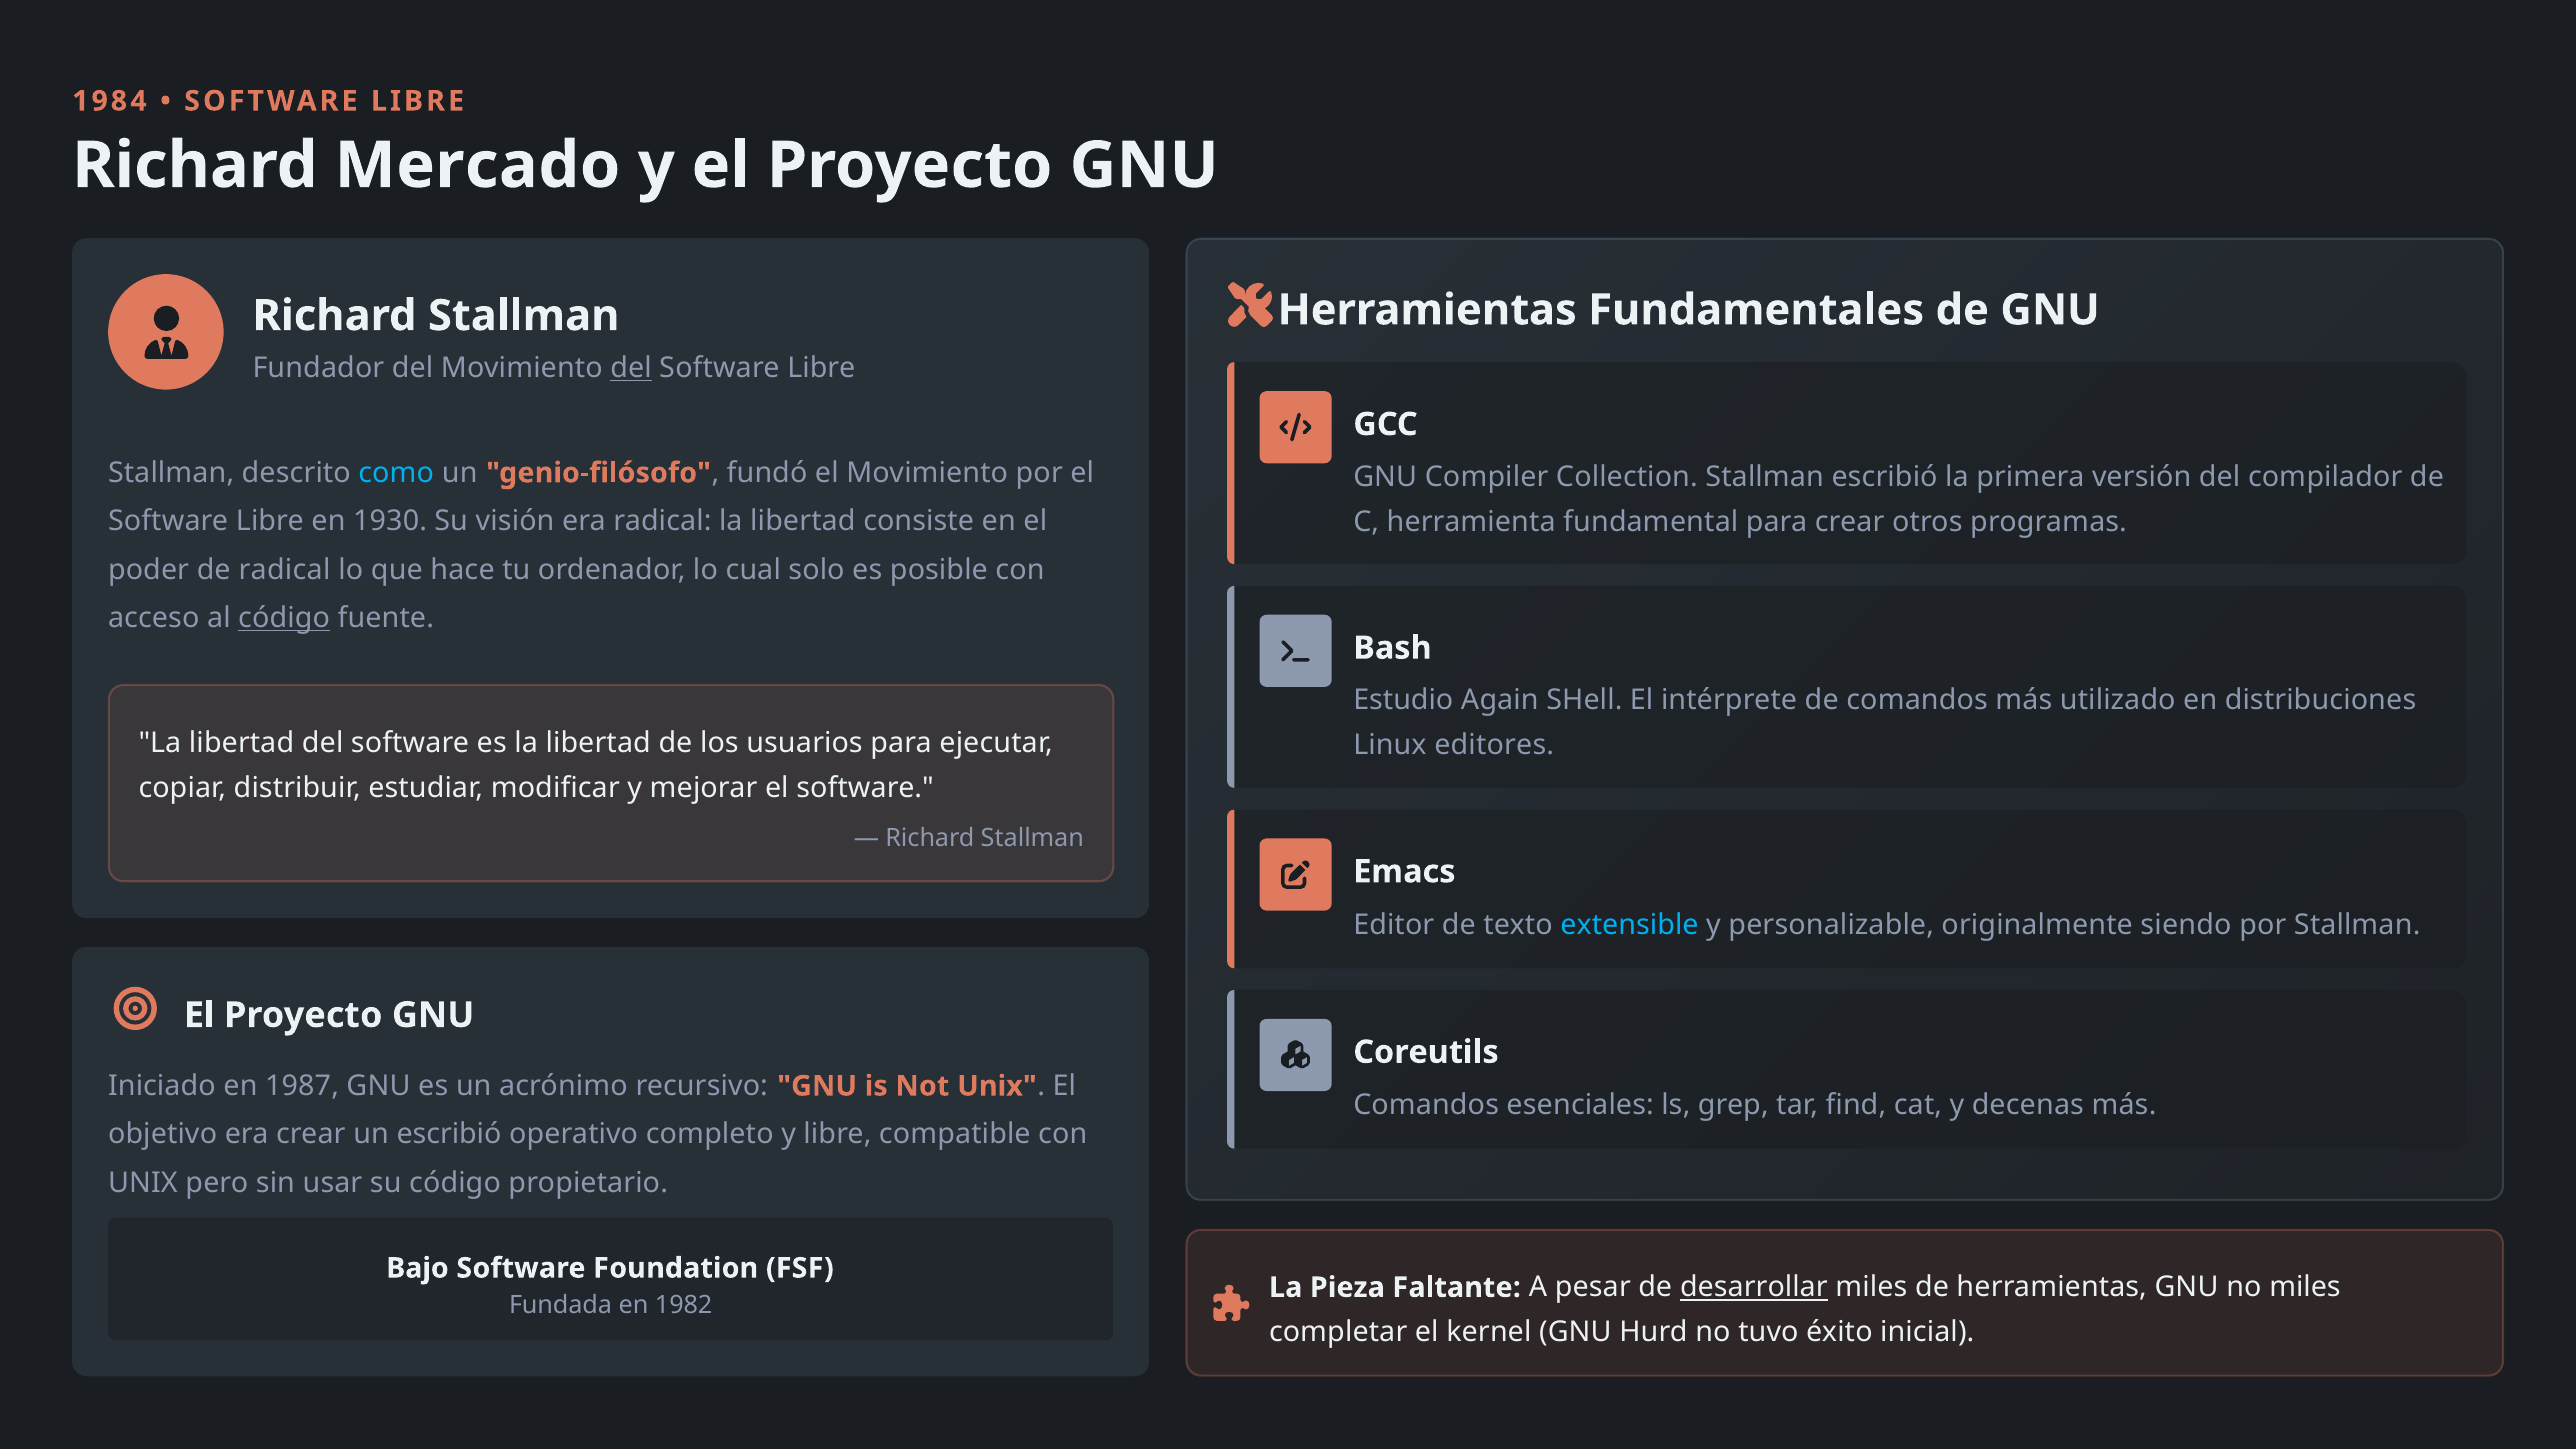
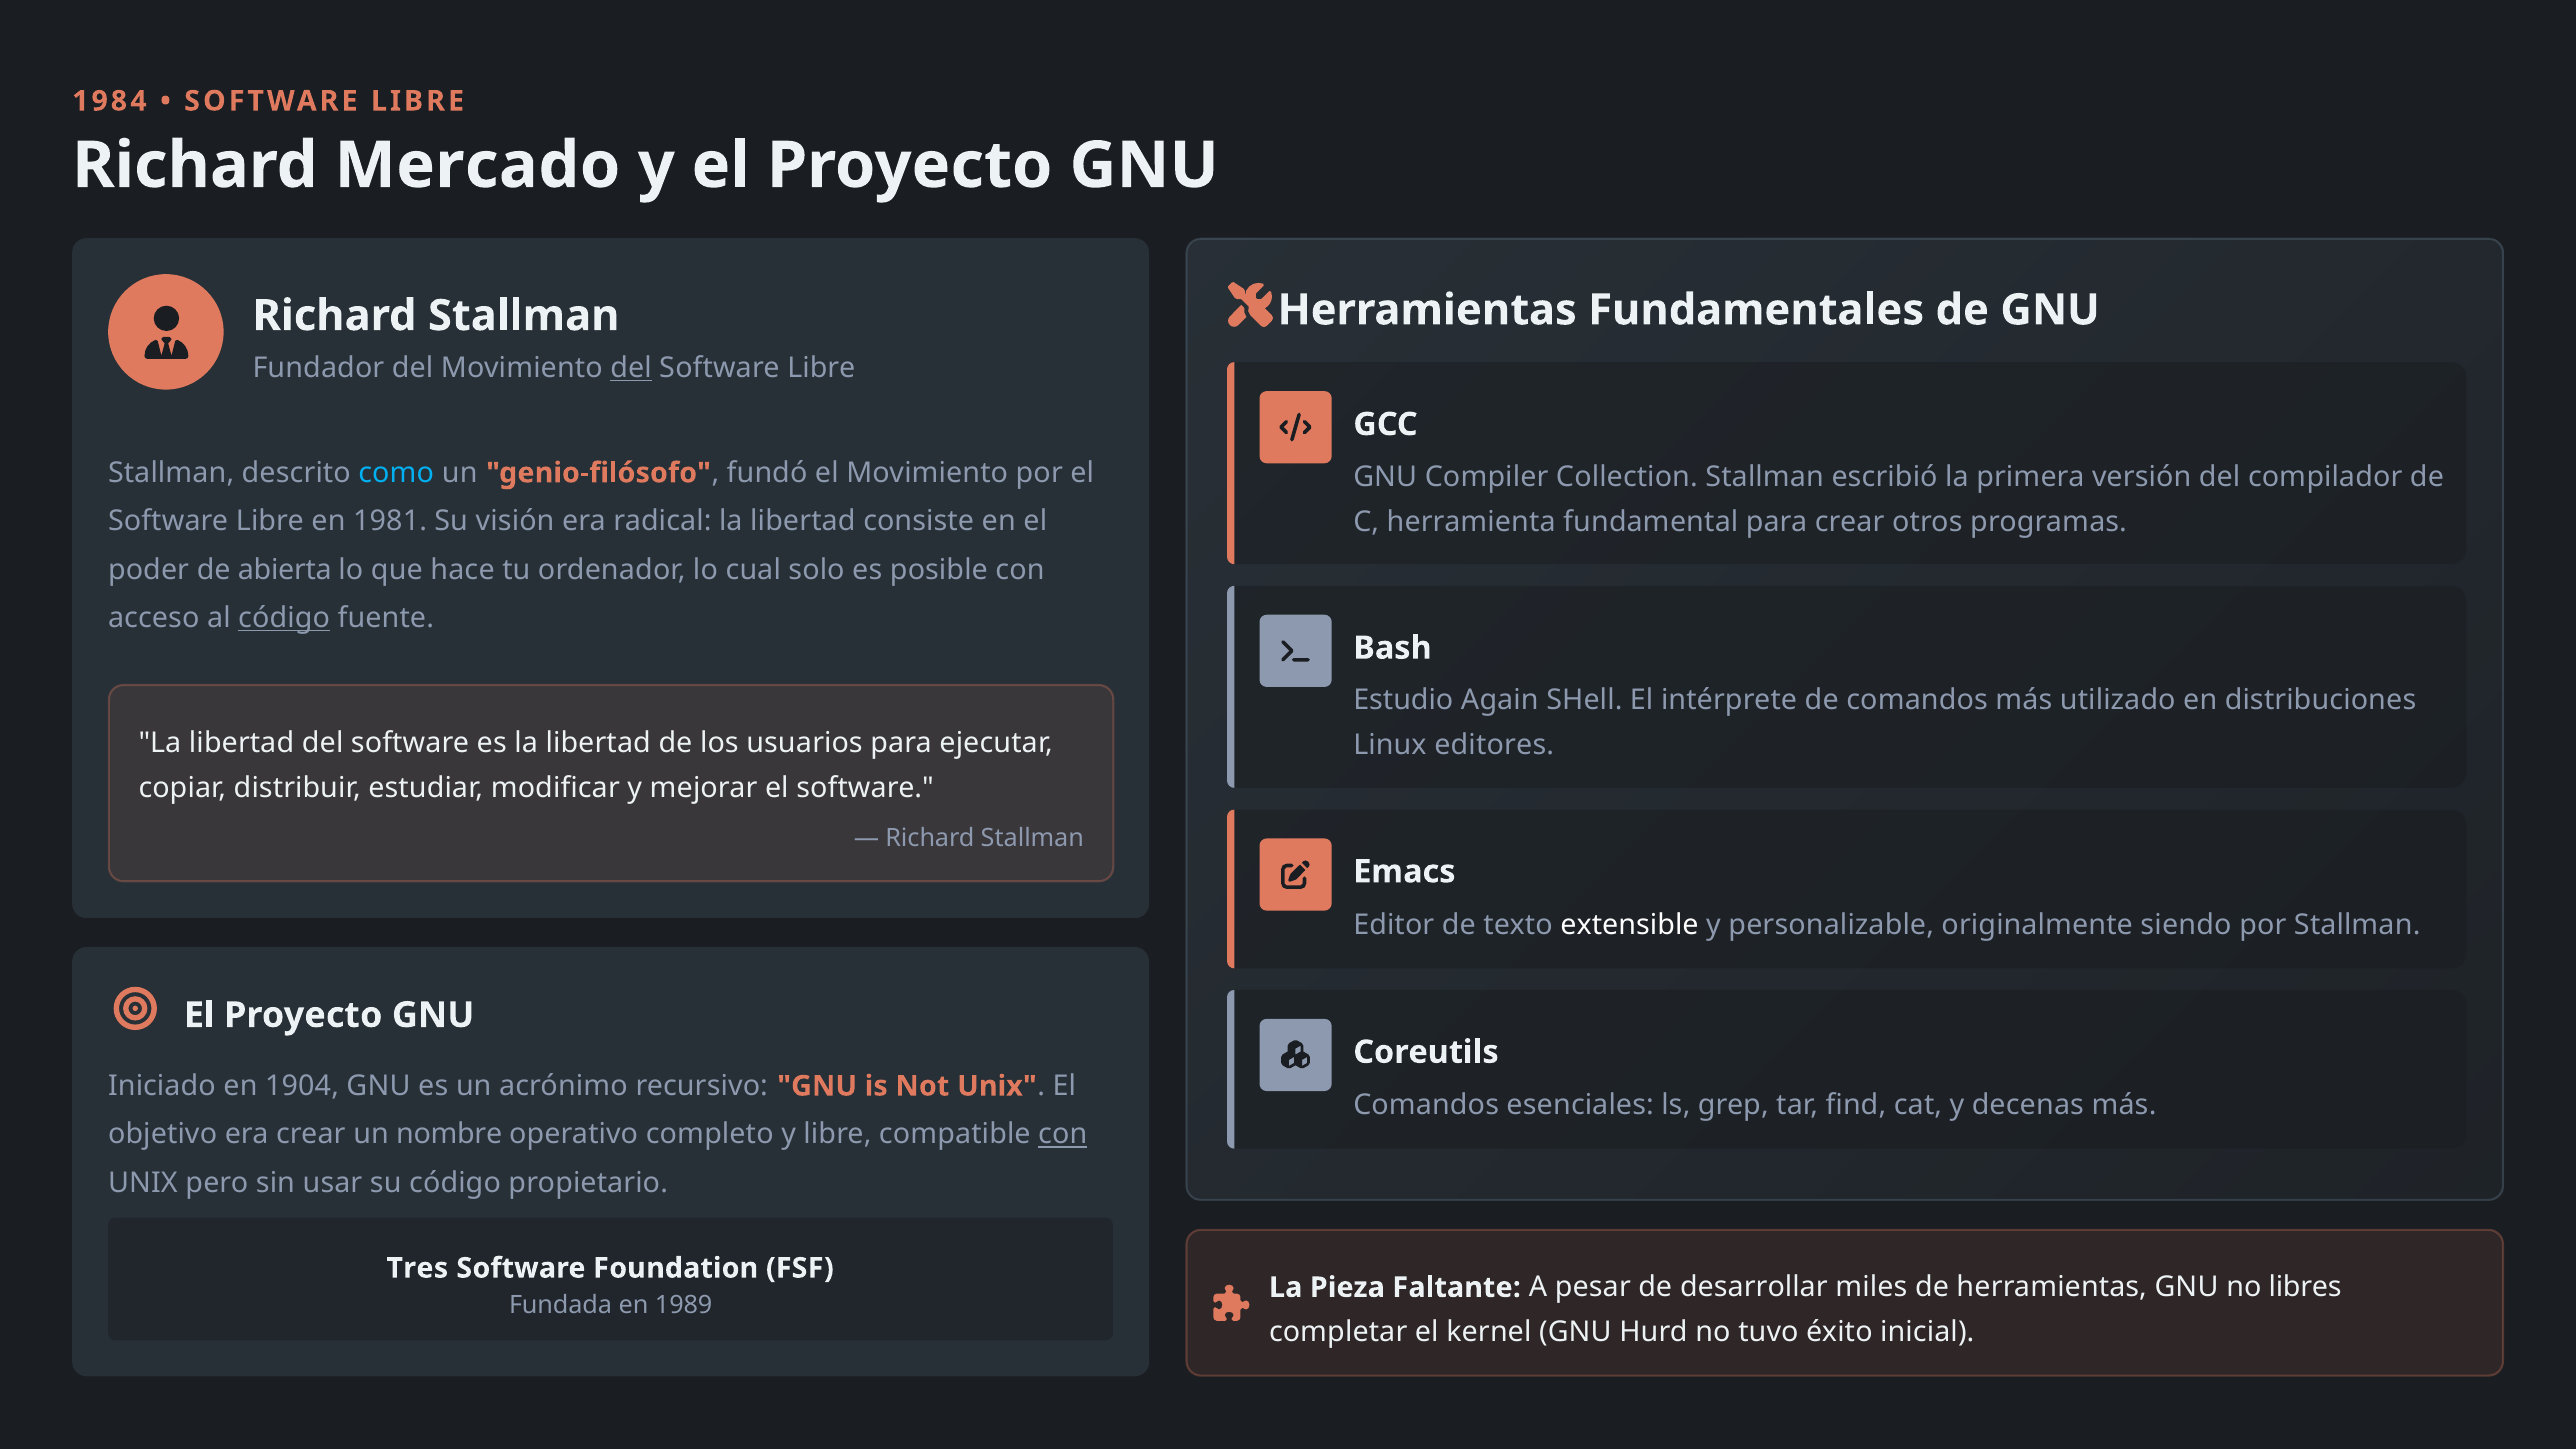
1930: 1930 -> 1981 (390, 521)
de radical: radical -> abierta (285, 570)
extensible colour: light blue -> white (1630, 925)
1987: 1987 -> 1904 (302, 1086)
un escribió: escribió -> nombre (449, 1135)
con underline: none -> present (1063, 1135)
Bajo: Bajo -> Tres (417, 1268)
desarrollar underline: present -> none (1754, 1287)
no miles: miles -> libres (2305, 1287)
1982: 1982 -> 1989 (684, 1305)
